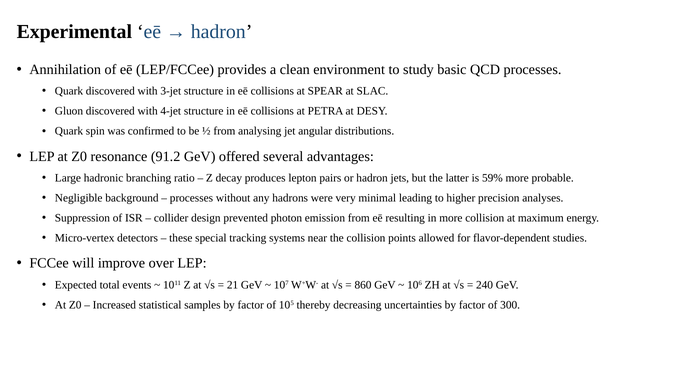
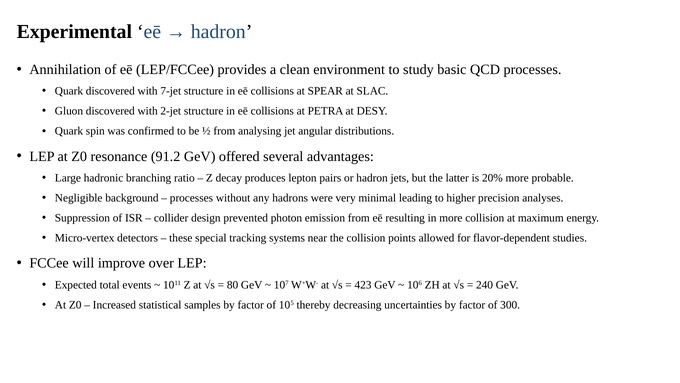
3-jet: 3-jet -> 7-jet (171, 91)
4-jet: 4-jet -> 2-jet (171, 111)
59%: 59% -> 20% (492, 178)
21: 21 -> 80 (233, 284)
860: 860 -> 423 (363, 284)
